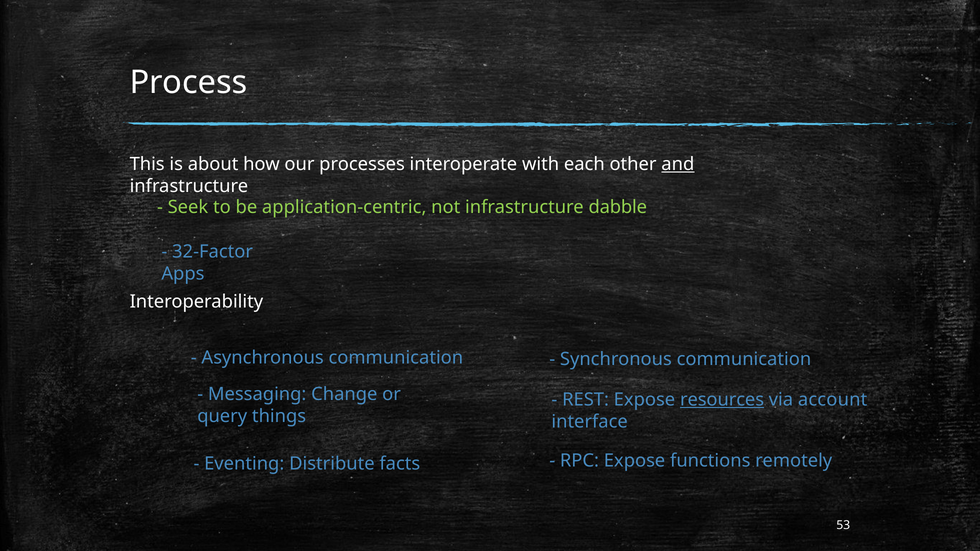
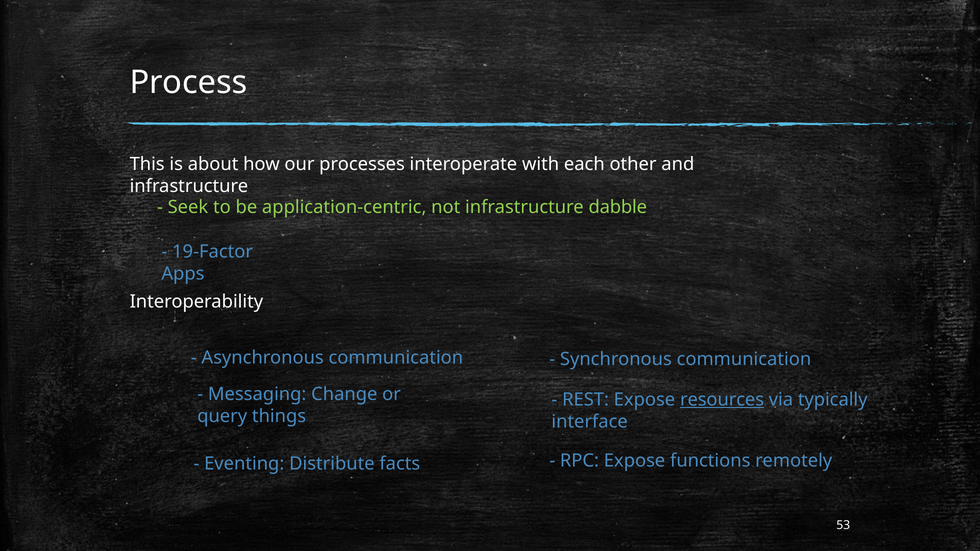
and underline: present -> none (678, 164)
32-Factor: 32-Factor -> 19-Factor (213, 252)
account: account -> typically (833, 400)
